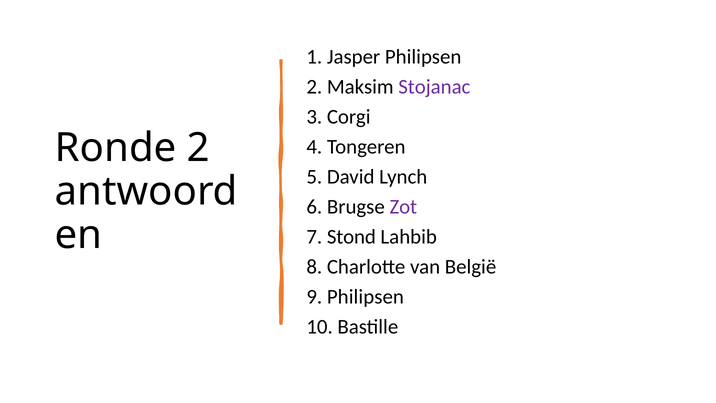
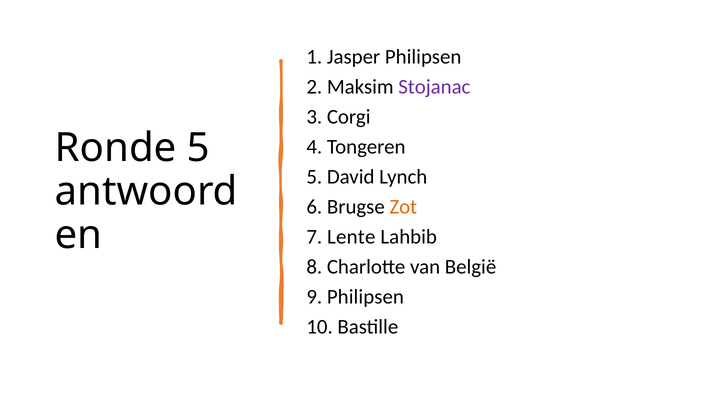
Ronde 2: 2 -> 5 (198, 148)
Zot colour: purple -> orange (403, 207)
Stond: Stond -> Lente (351, 237)
